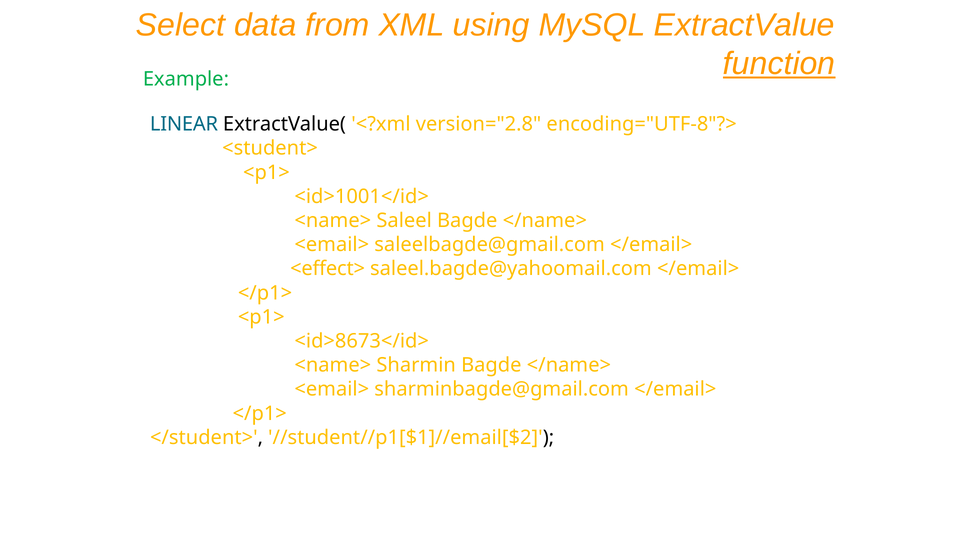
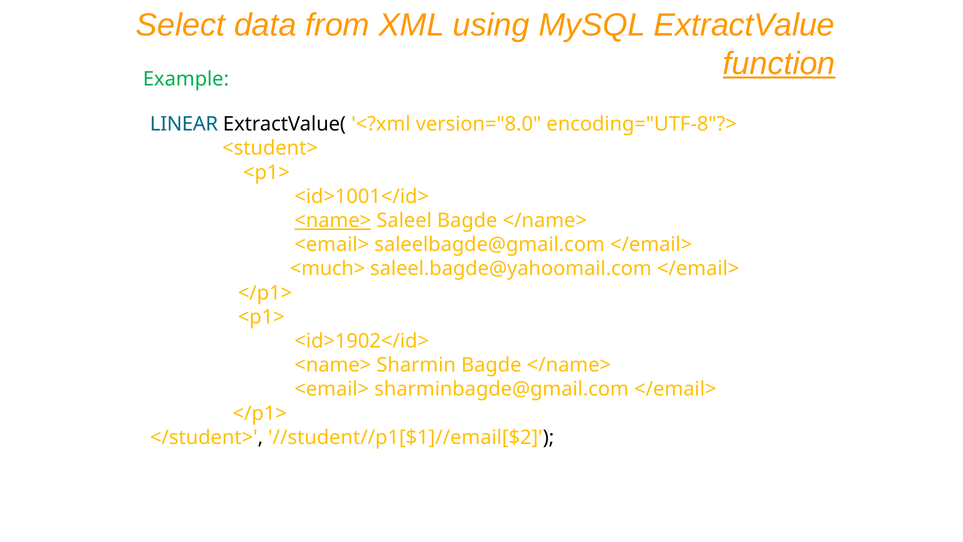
version="2.8: version="2.8 -> version="8.0 (479, 124)
<name> underline: none -> present (333, 221)
<effect>: <effect> -> <much> (328, 269)
<id>8673</id>: <id>8673</id> -> <id>1902</id> (362, 341)
